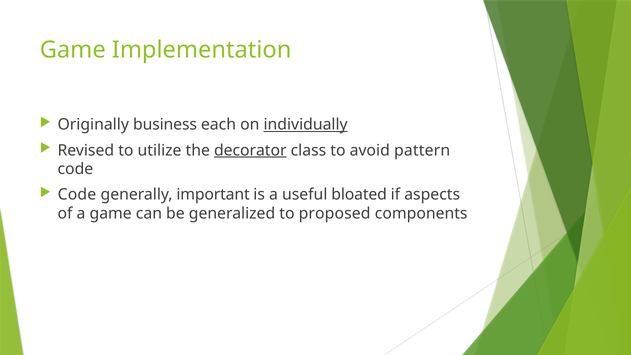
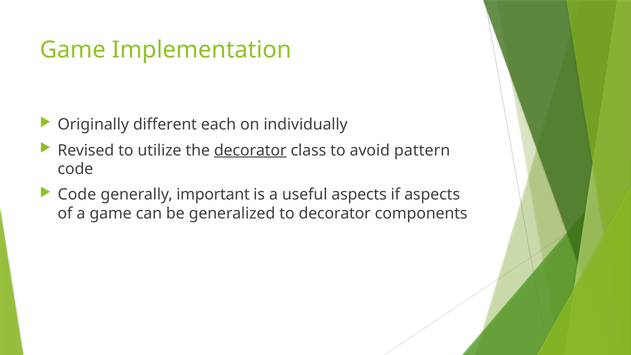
business: business -> different (165, 125)
individually underline: present -> none (306, 125)
useful bloated: bloated -> aspects (359, 195)
to proposed: proposed -> decorator (335, 214)
